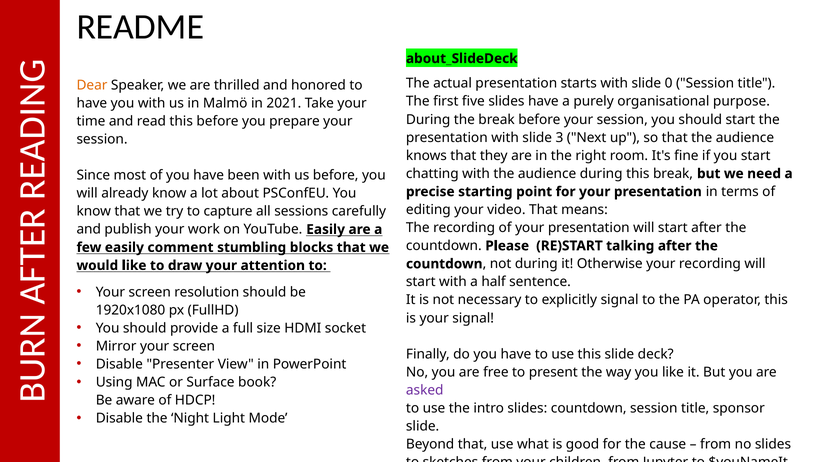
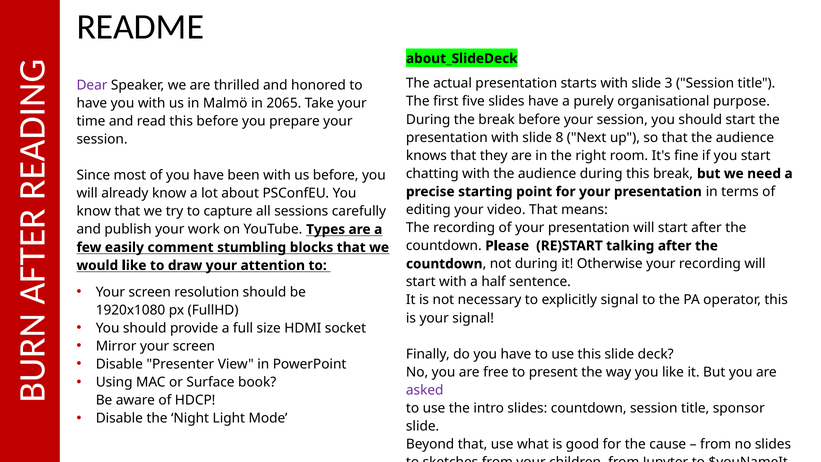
0: 0 -> 3 (669, 83)
Dear colour: orange -> purple (92, 85)
2021: 2021 -> 2065 (284, 103)
3: 3 -> 8 (559, 137)
YouTube Easily: Easily -> Types (326, 229)
